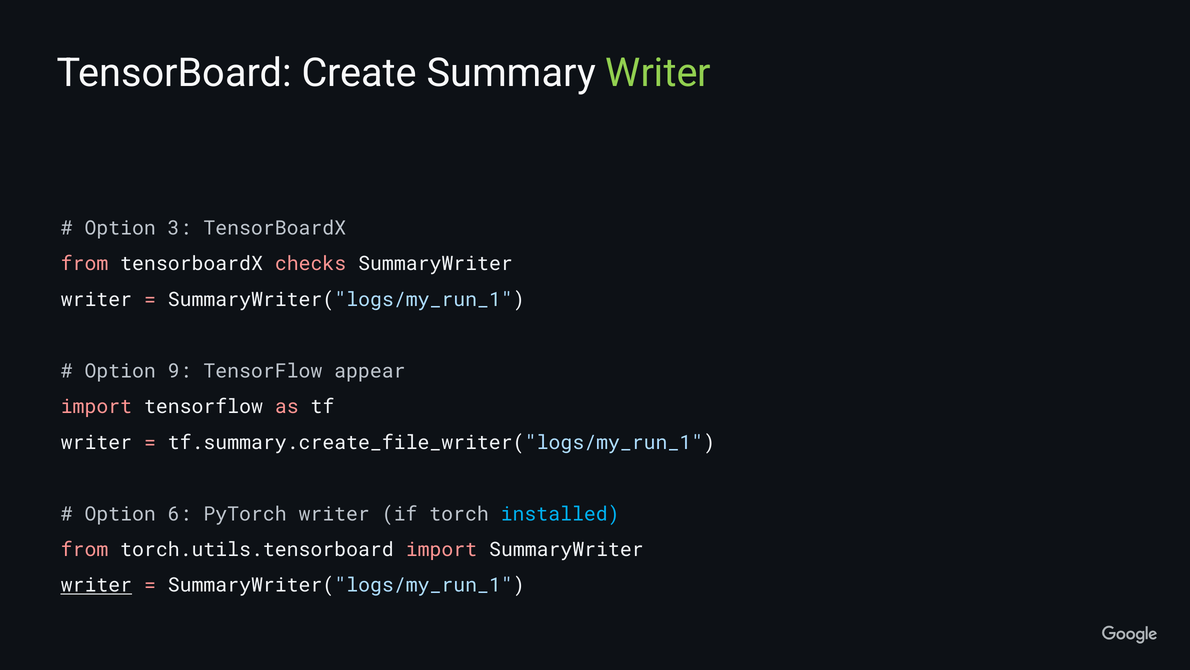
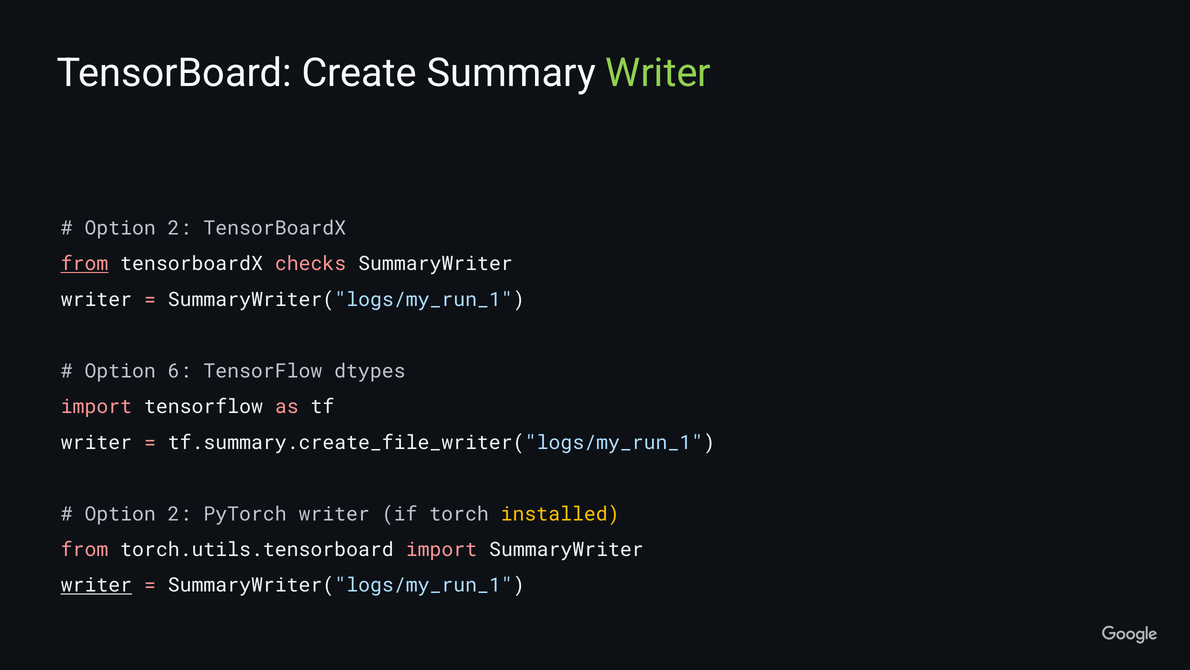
3: 3 -> 2 (180, 228)
from underline: none -> present (85, 264)
9: 9 -> 6 (180, 371)
appear: appear -> dtypes (370, 371)
6: 6 -> 2 (180, 514)
installed colour: light blue -> yellow (560, 514)
